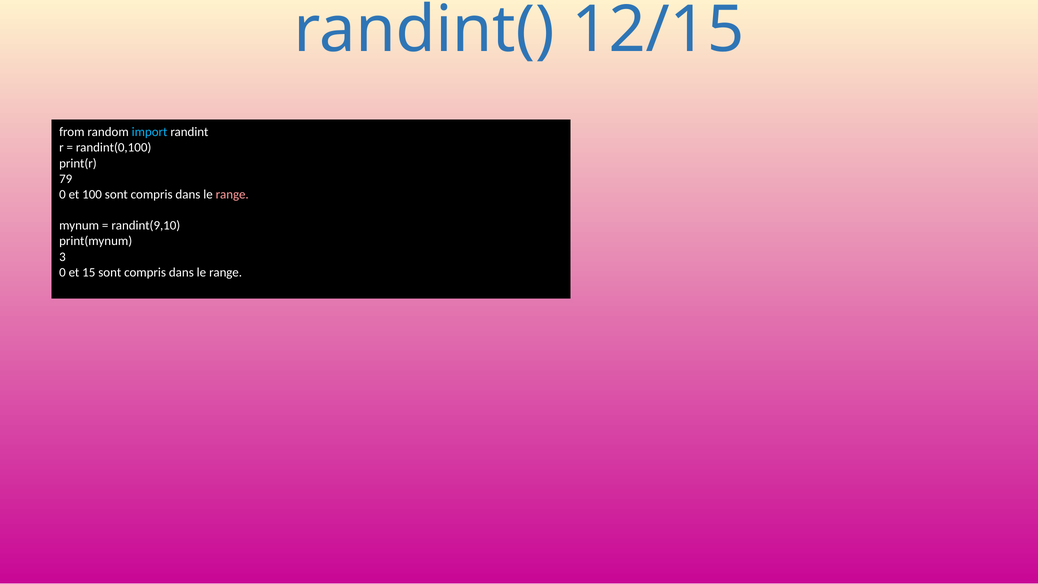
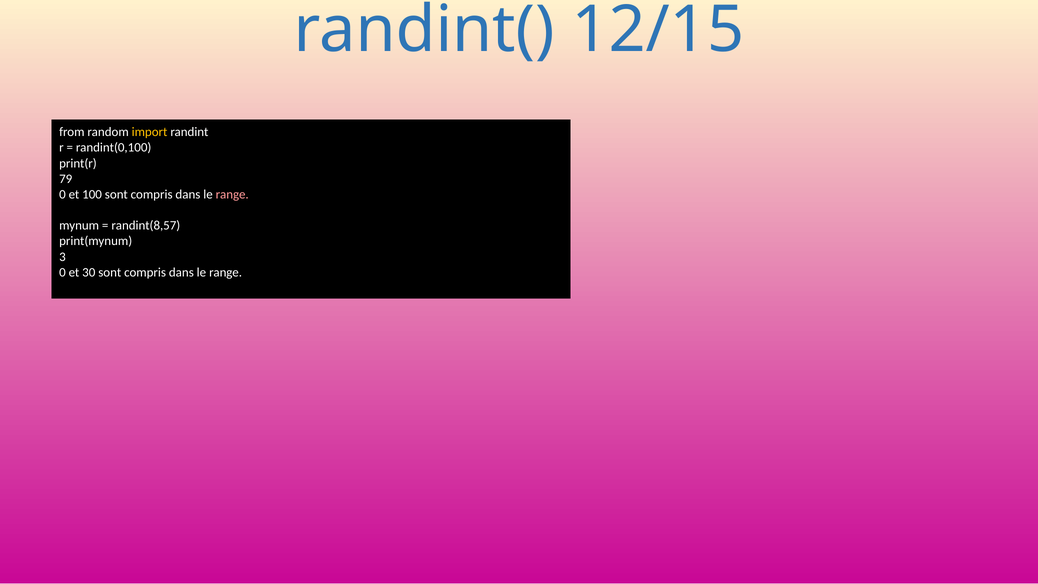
import colour: light blue -> yellow (150, 132)
randint(9,10: randint(9,10 -> randint(8,57 (146, 226)
15: 15 -> 30 (89, 272)
